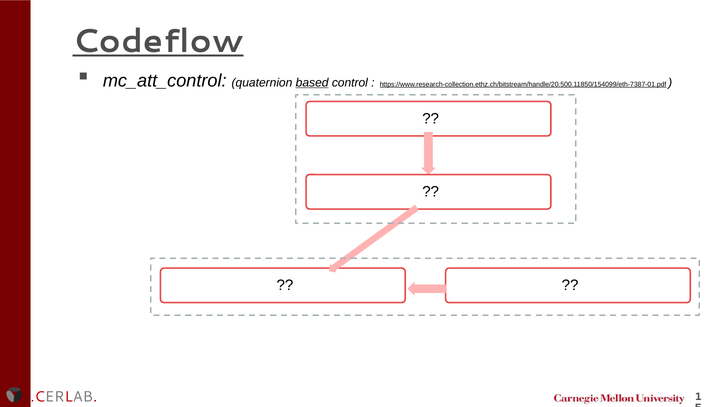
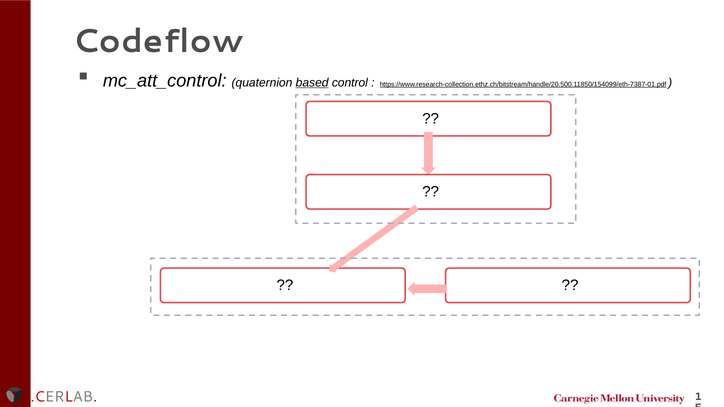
Codeflow underline: present -> none (158, 41)
